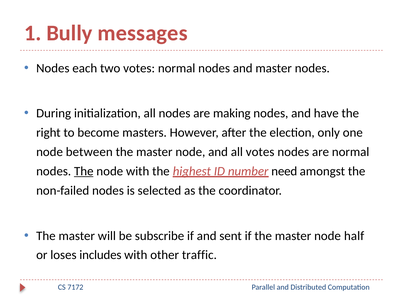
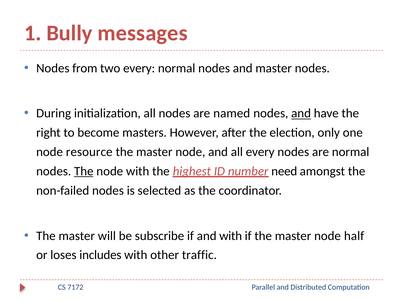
each: each -> from (85, 68)
two votes: votes -> every (139, 68)
making: making -> named (232, 114)
and underline: none -> present (301, 114)
between: between -> resource (89, 152)
all votes: votes -> every (260, 152)
and sent: sent -> with (231, 236)
